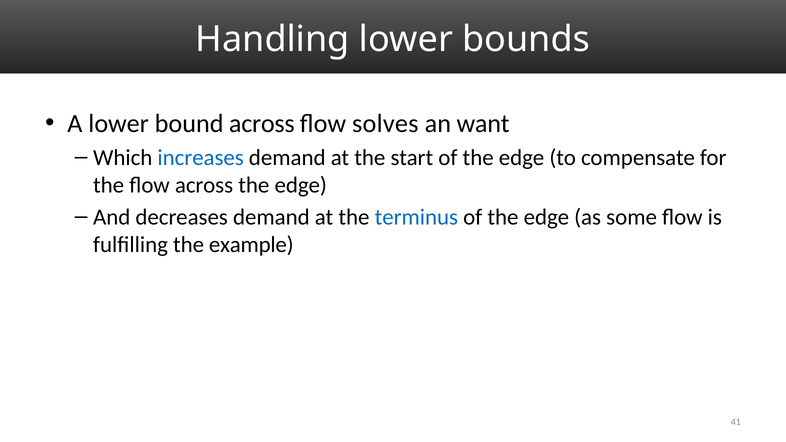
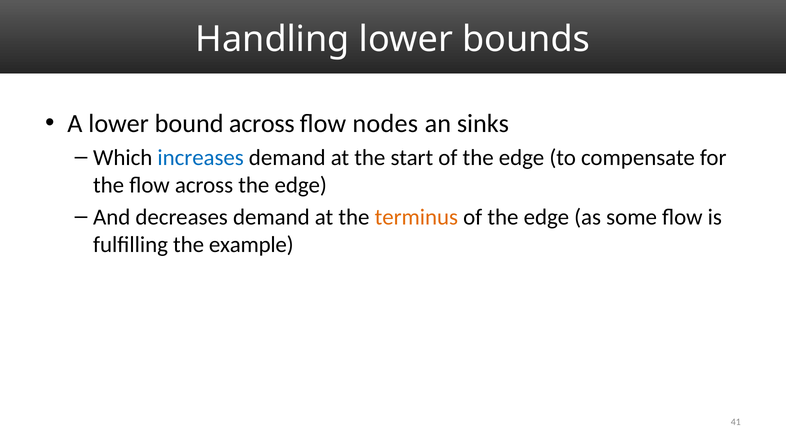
solves: solves -> nodes (385, 124)
want: want -> sinks (483, 124)
terminus colour: blue -> orange (416, 217)
